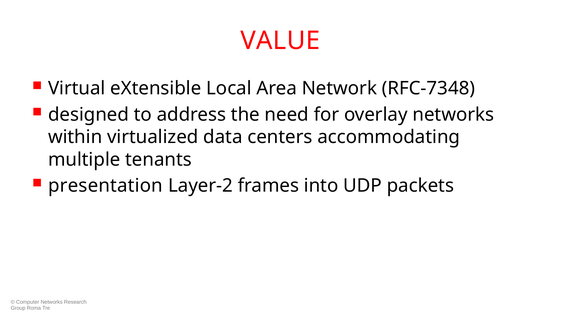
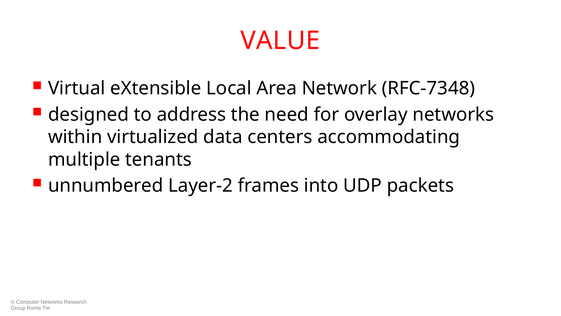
presentation: presentation -> unnumbered (106, 186)
